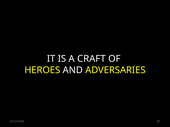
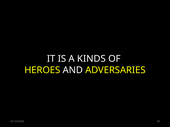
CRAFT: CRAFT -> KINDS (91, 59)
